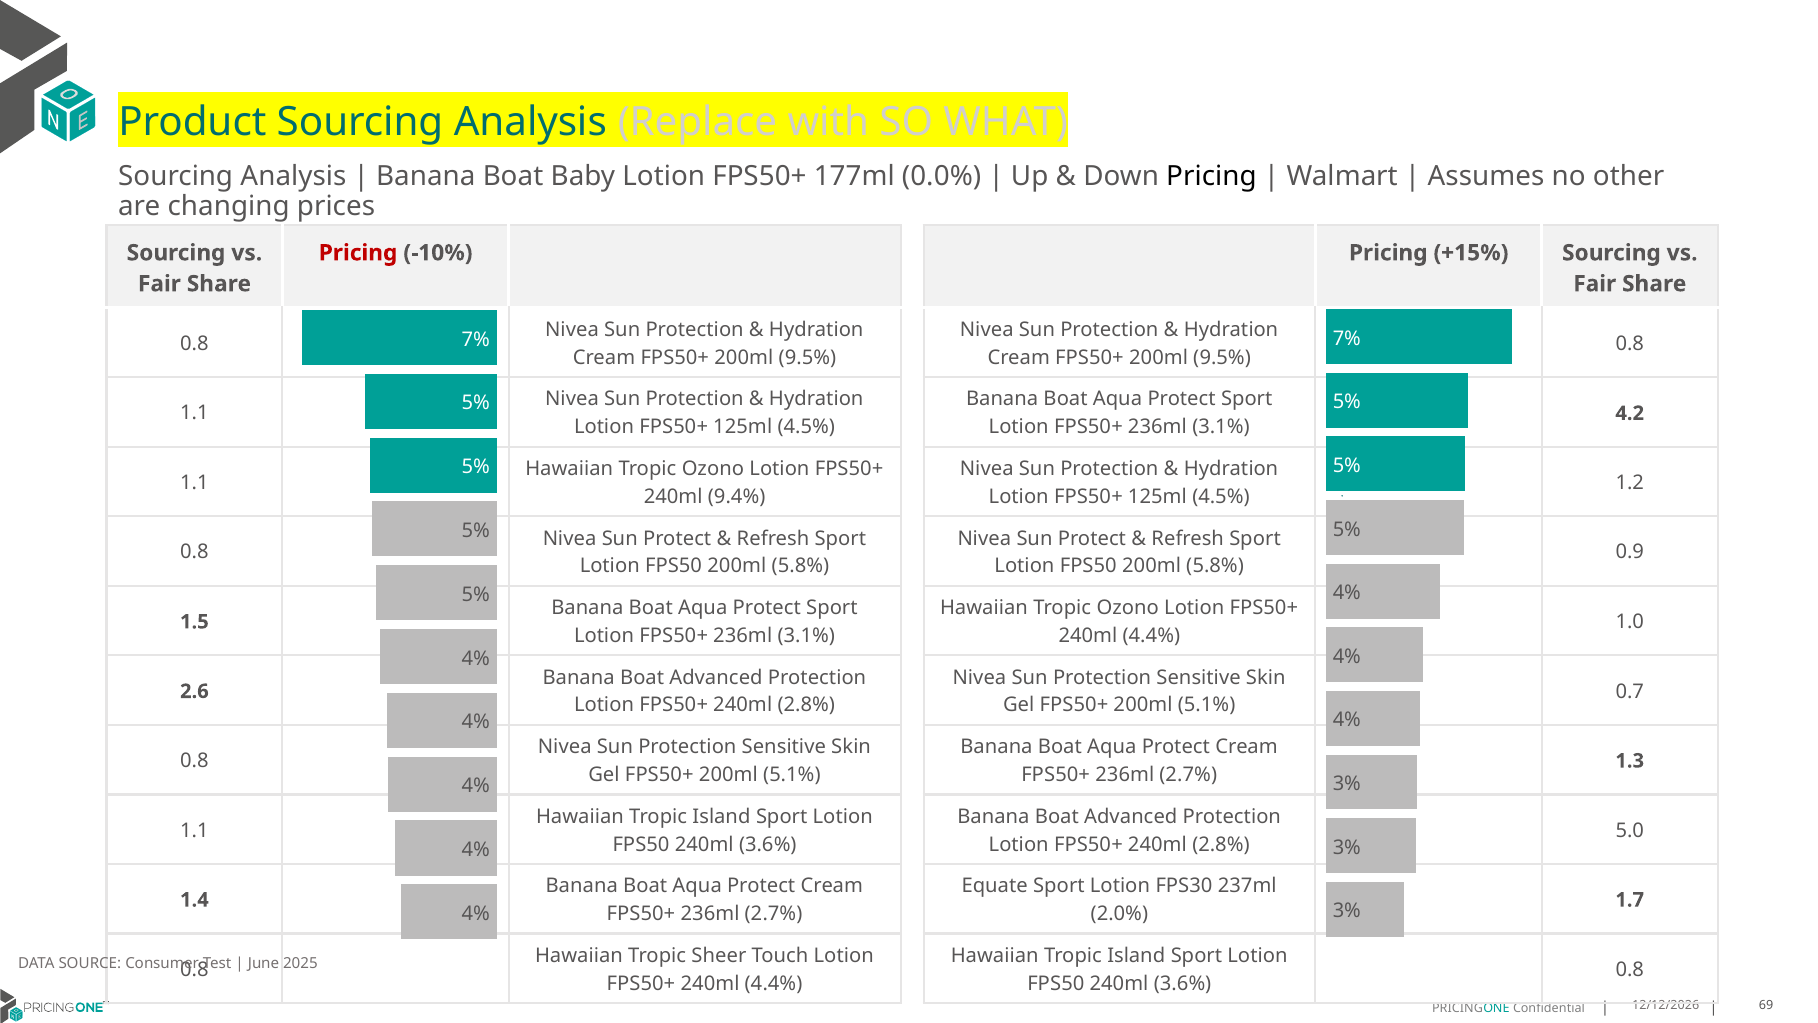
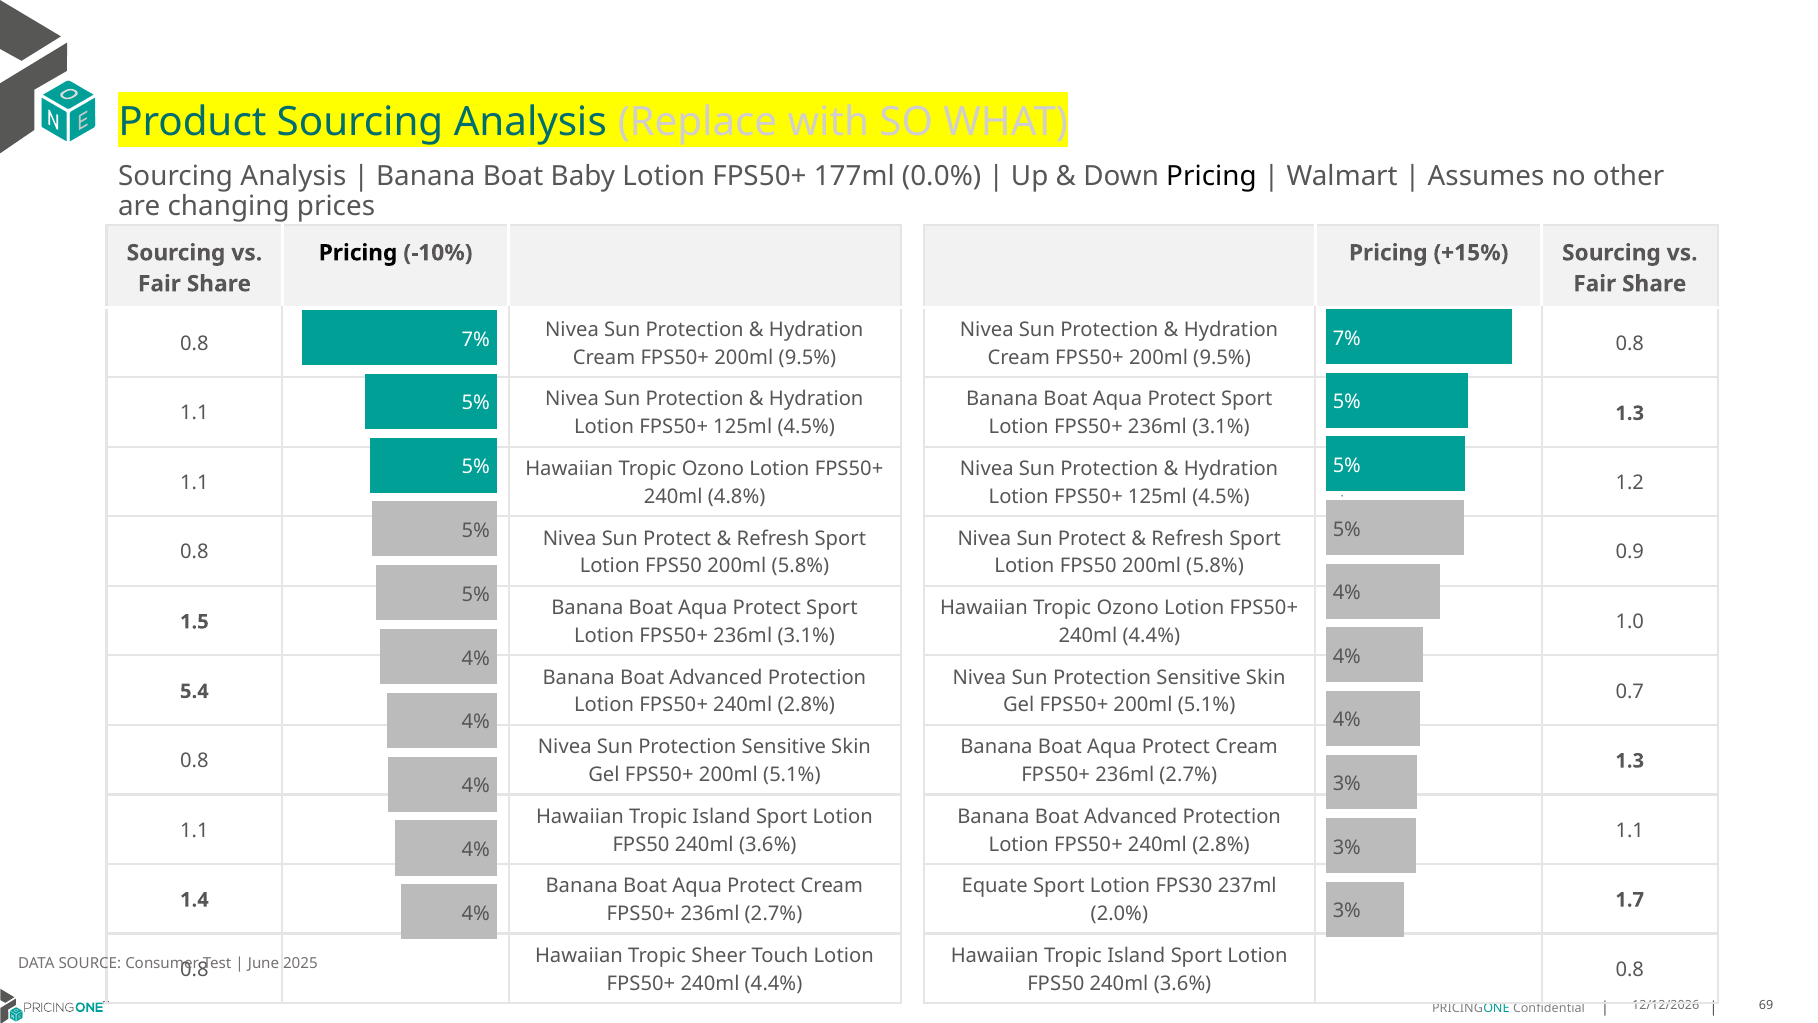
Pricing colour: red -> black (358, 253)
4.2: 4.2 -> 1.3 (1630, 413)
9.4%: 9.4% -> 4.8% (737, 497)
2.6: 2.6 -> 5.4 (194, 691)
5.0: 5.0 -> 1.1 (1630, 830)
